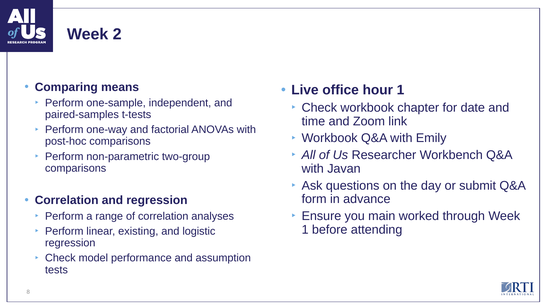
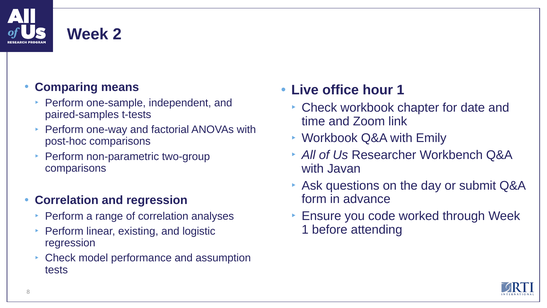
main: main -> code (382, 216)
